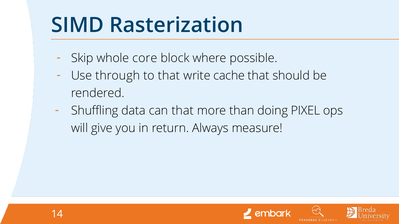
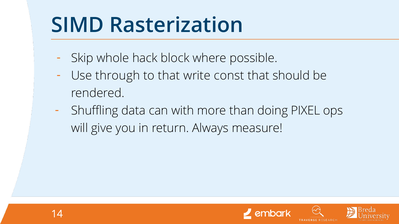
core: core -> hack (145, 58)
cache: cache -> const (229, 76)
can that: that -> with (183, 111)
